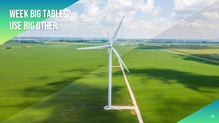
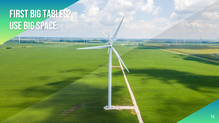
Week: Week -> First (19, 14)
other: other -> space (48, 26)
